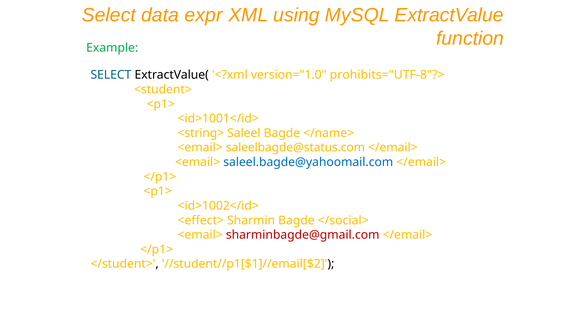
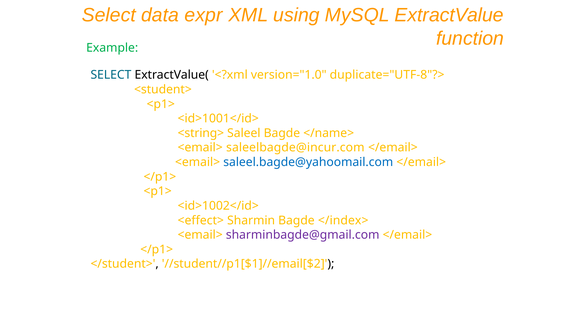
prohibits="UTF-8"?>: prohibits="UTF-8"?> -> duplicate="UTF-8"?> (387, 75)
saleelbagde@status.com: saleelbagde@status.com -> saleelbagde@incur.com (295, 148)
</social>: </social> -> </index> (343, 220)
sharminbagde@gmail.com colour: red -> purple (303, 235)
